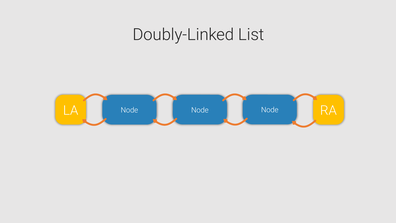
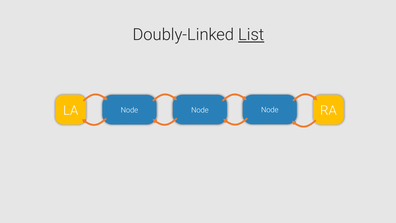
List underline: none -> present (251, 35)
